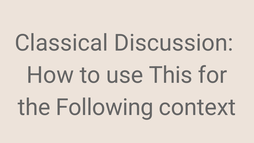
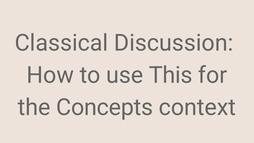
Following: Following -> Concepts (105, 107)
